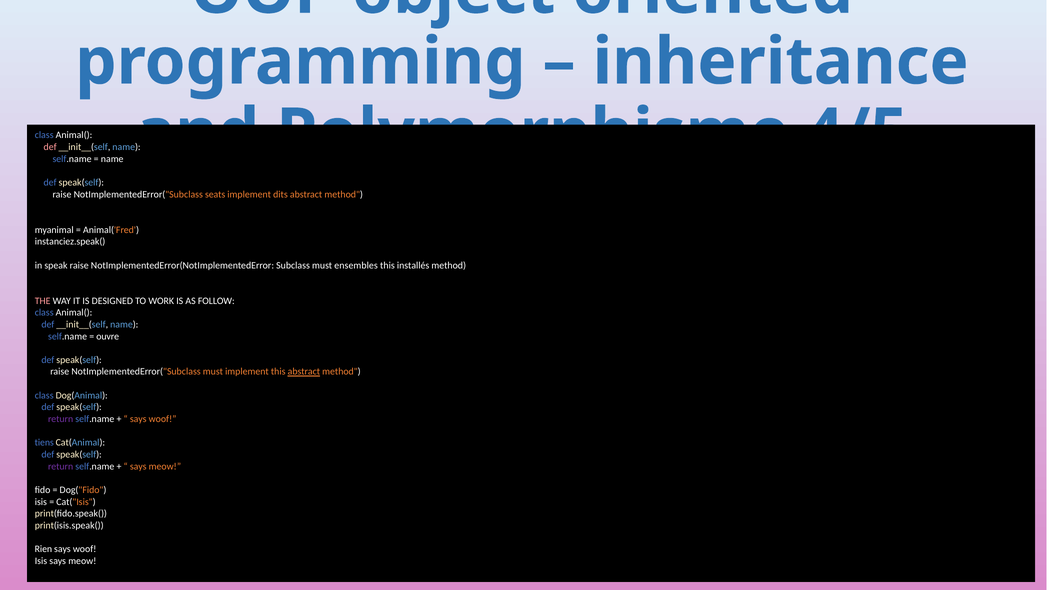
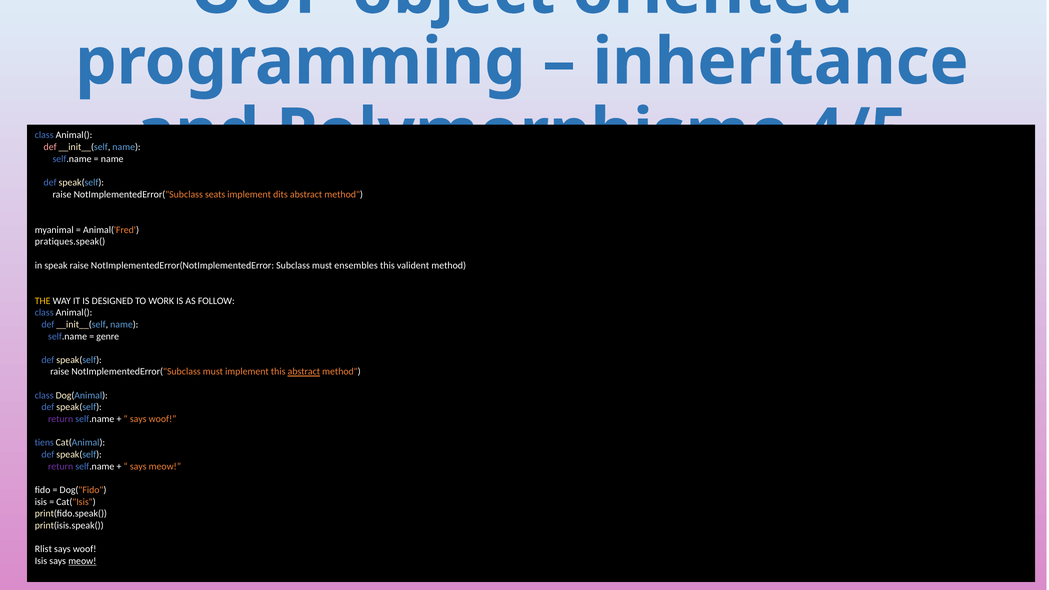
instanciez.speak(: instanciez.speak( -> pratiques.speak( (70, 242)
installés: installés -> valident (413, 265)
THE colour: pink -> yellow (43, 301)
ouvre: ouvre -> genre (108, 336)
Rien: Rien -> Rlist (43, 549)
meow underline: none -> present (82, 561)
